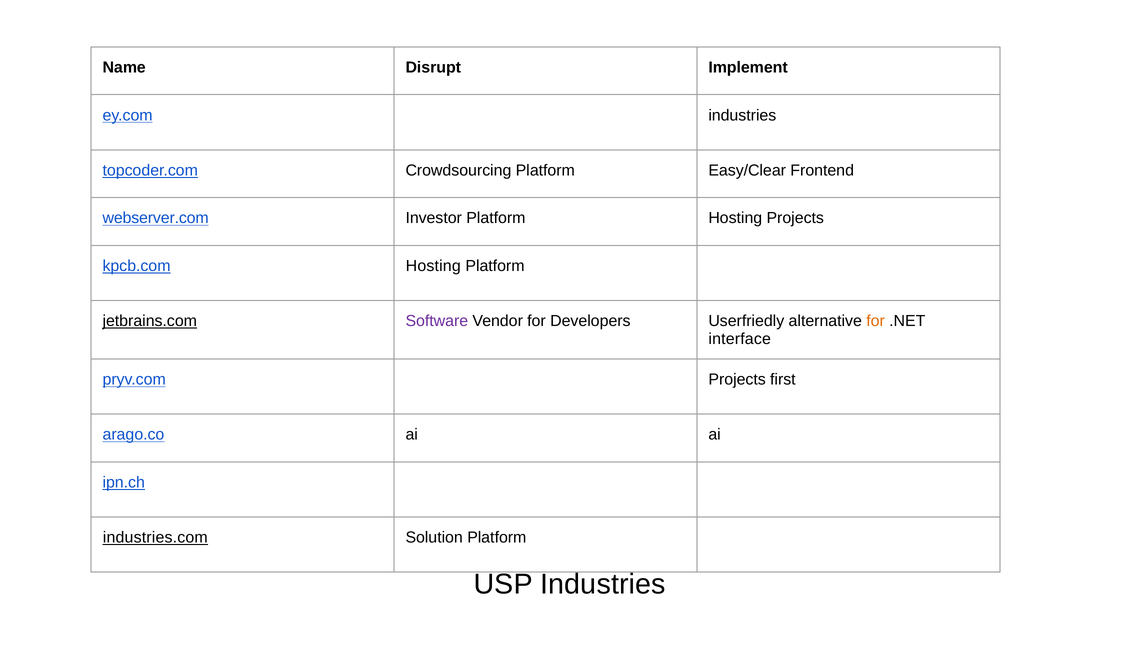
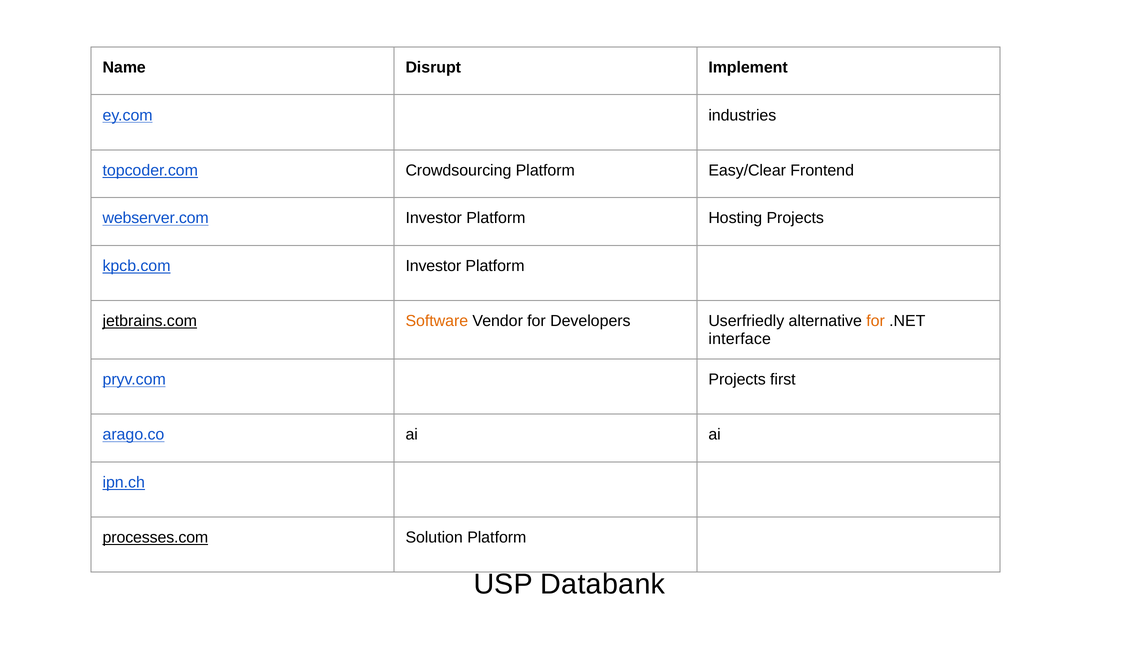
kpcb.com Hosting: Hosting -> Investor (433, 266)
Software colour: purple -> orange (437, 321)
industries.com: industries.com -> processes.com (155, 537)
USP Industries: Industries -> Databank (603, 584)
